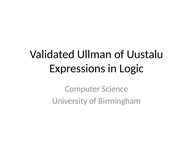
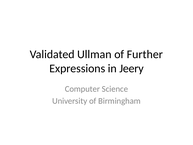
Uustalu: Uustalu -> Further (145, 54)
Logic: Logic -> Jeery (132, 68)
